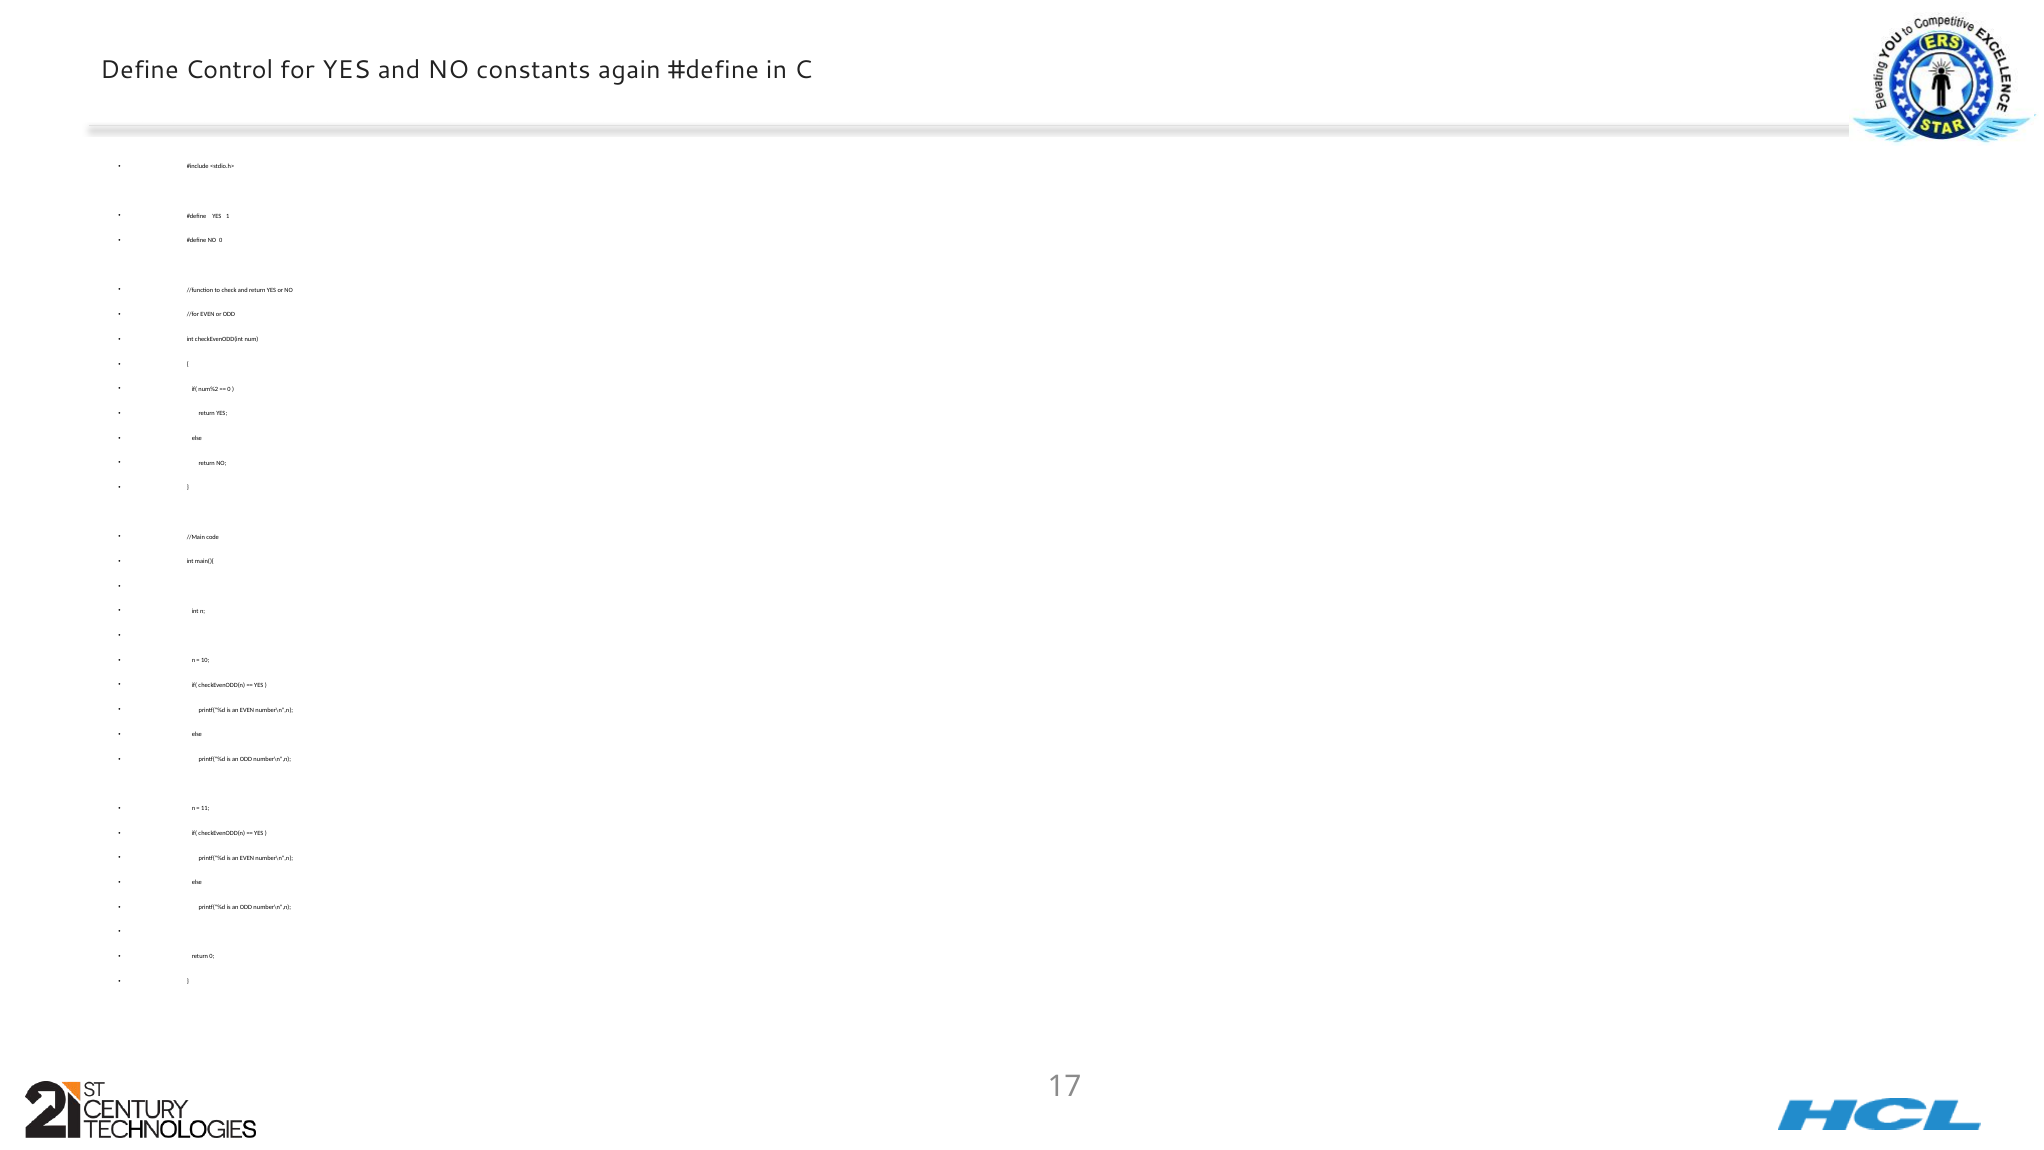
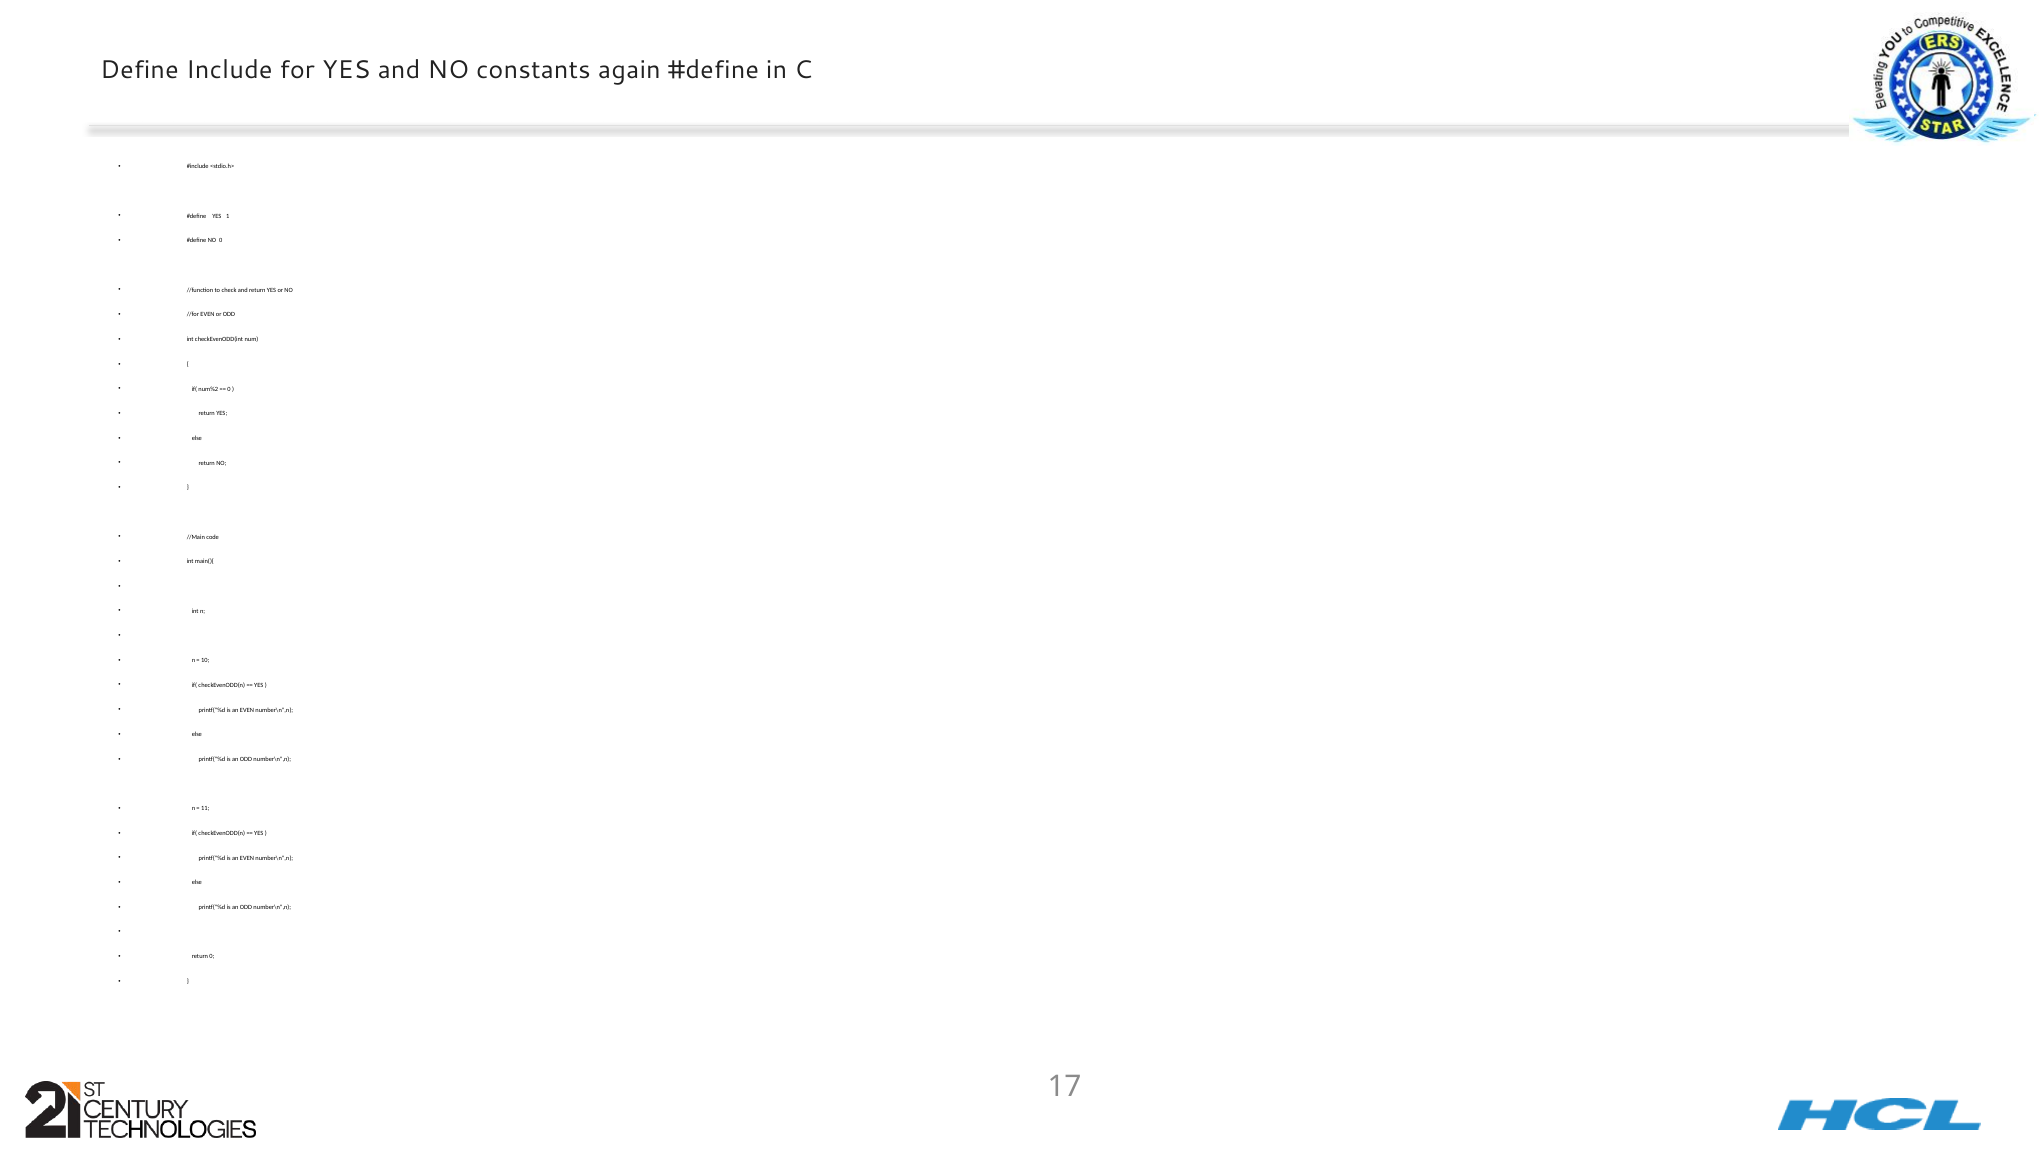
Control: Control -> Include (229, 70)
